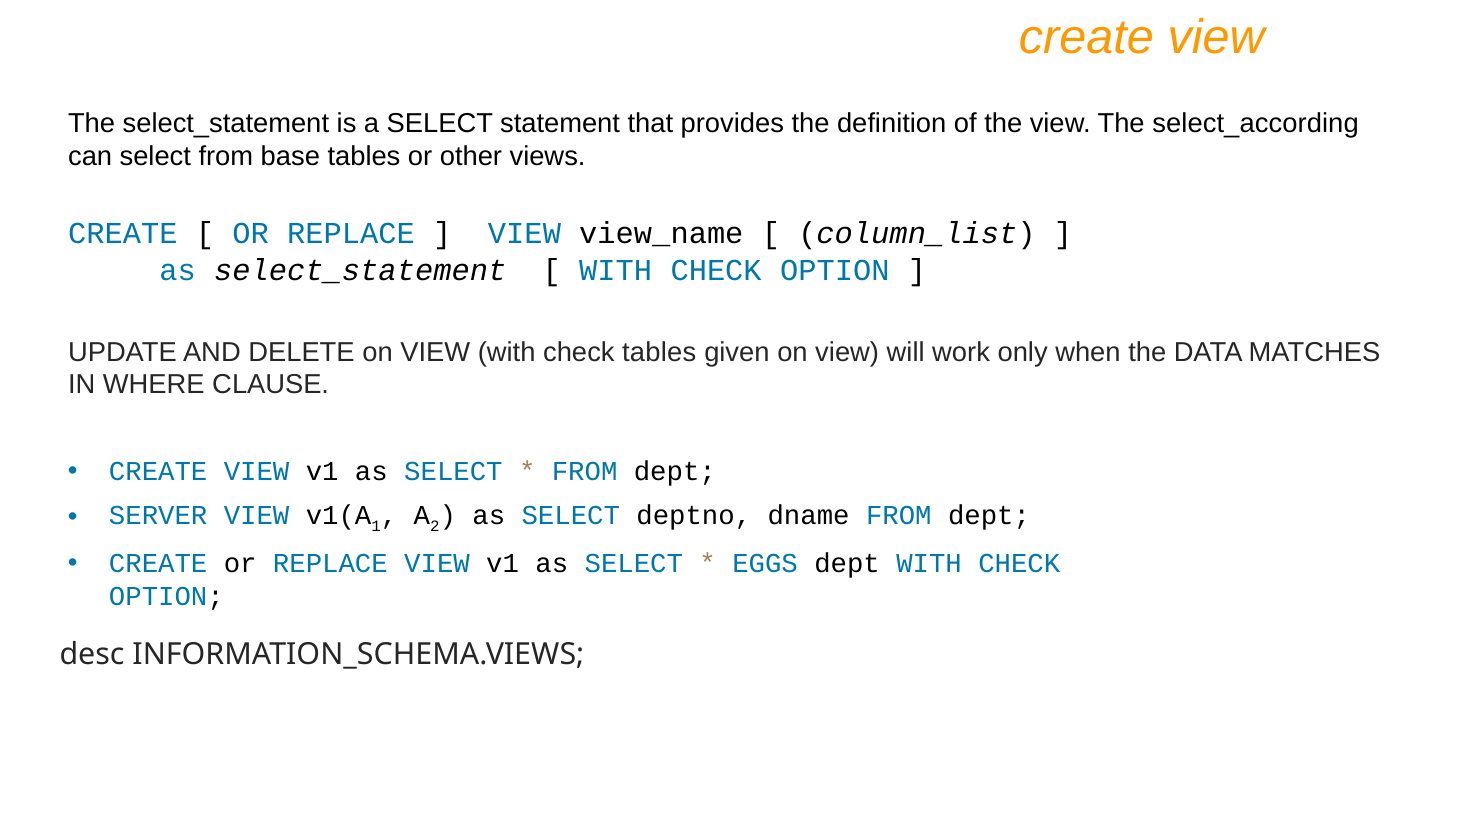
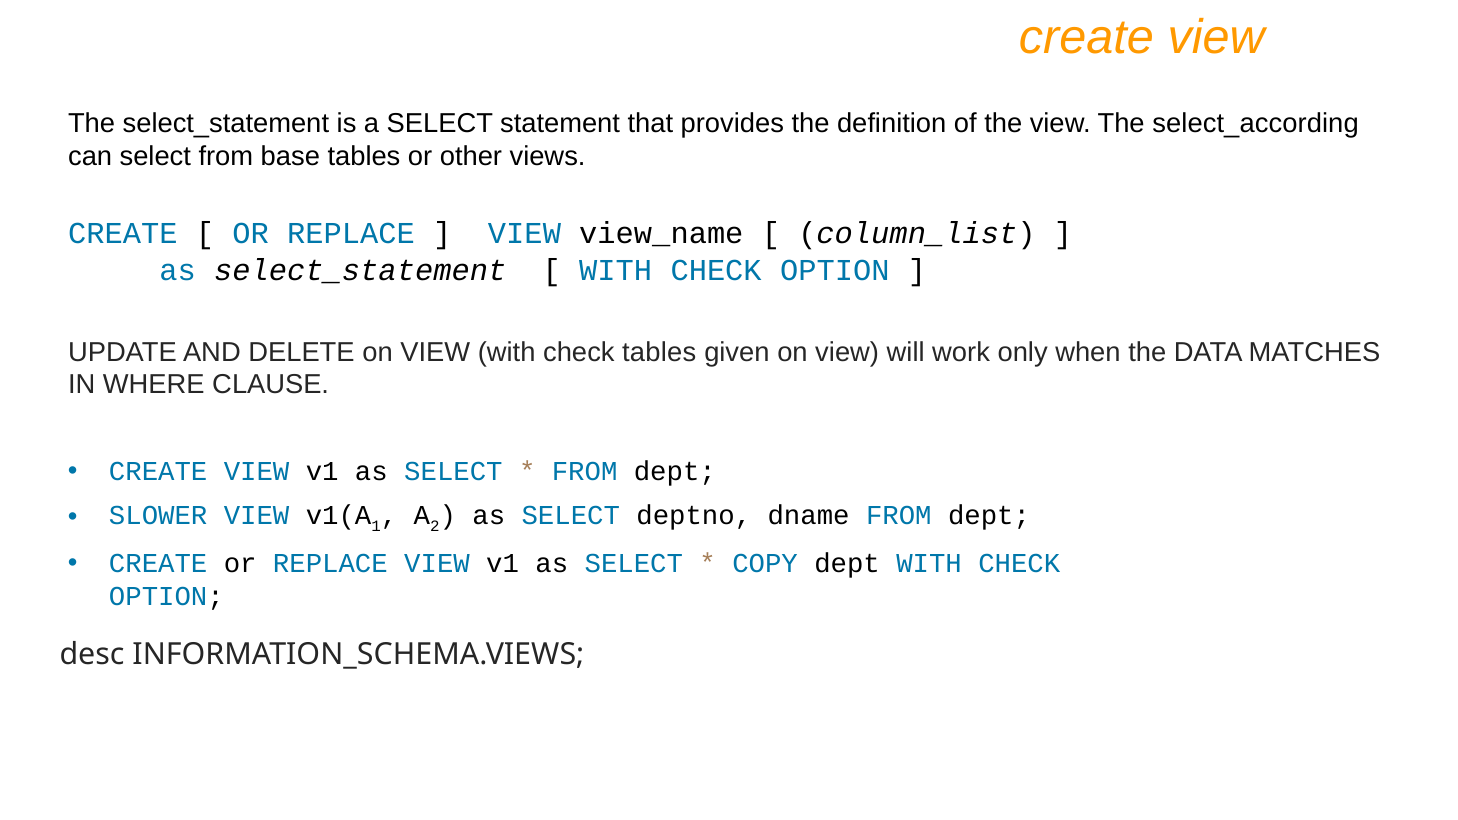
SERVER: SERVER -> SLOWER (158, 516)
EGGS: EGGS -> COPY (765, 564)
